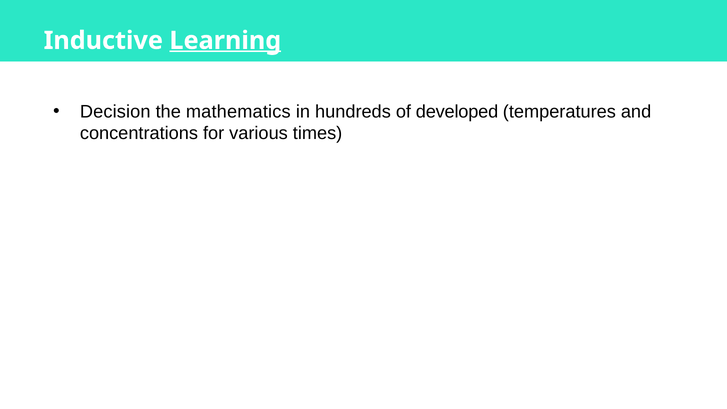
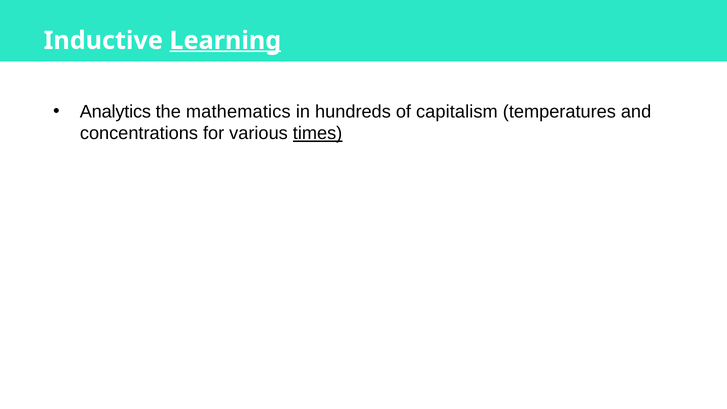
Decision: Decision -> Analytics (115, 112)
developed: developed -> capitalism (457, 112)
times underline: none -> present (318, 133)
